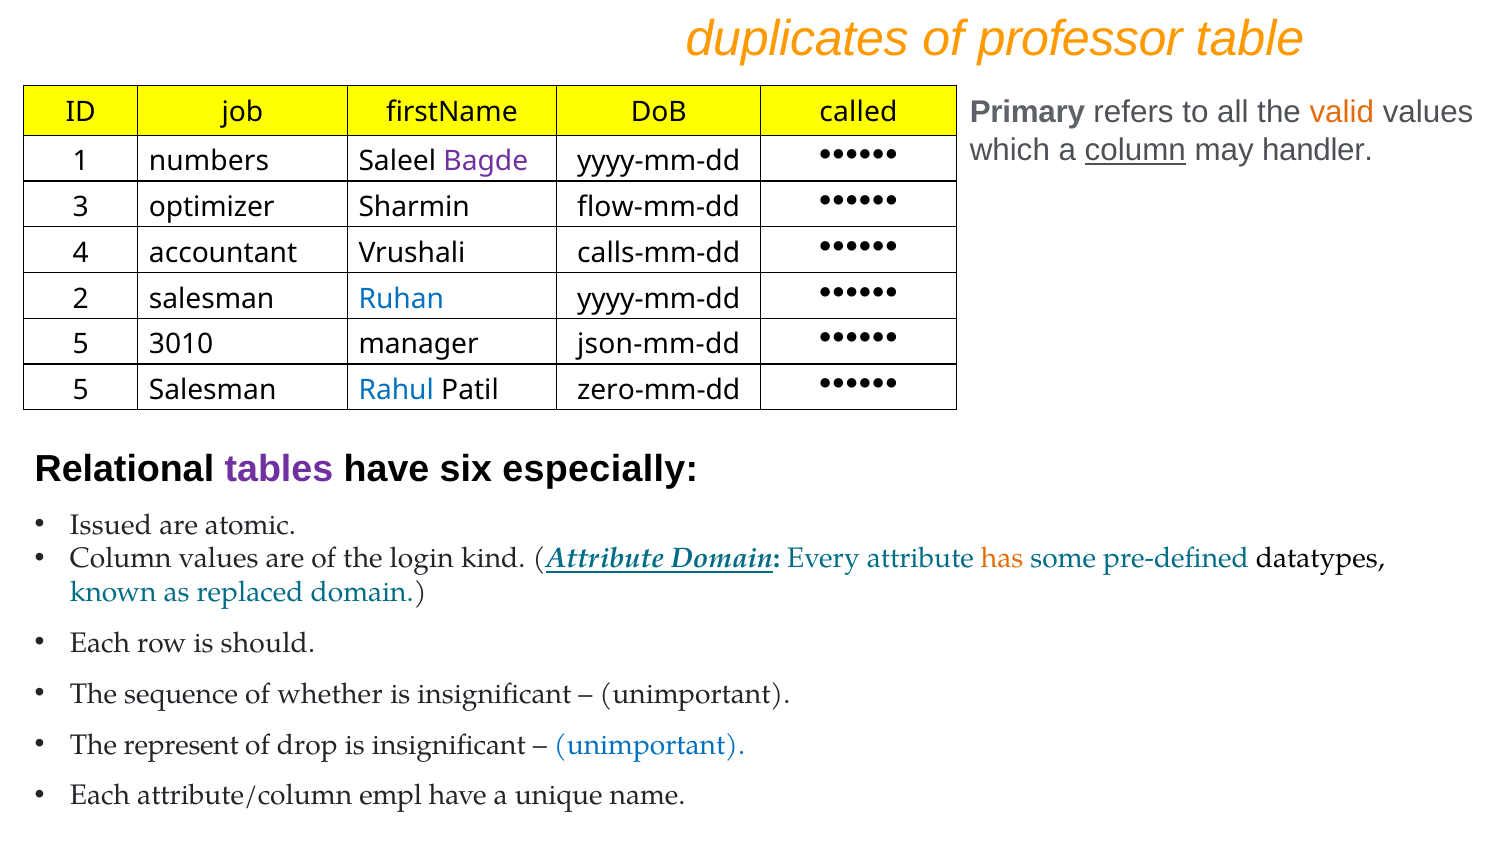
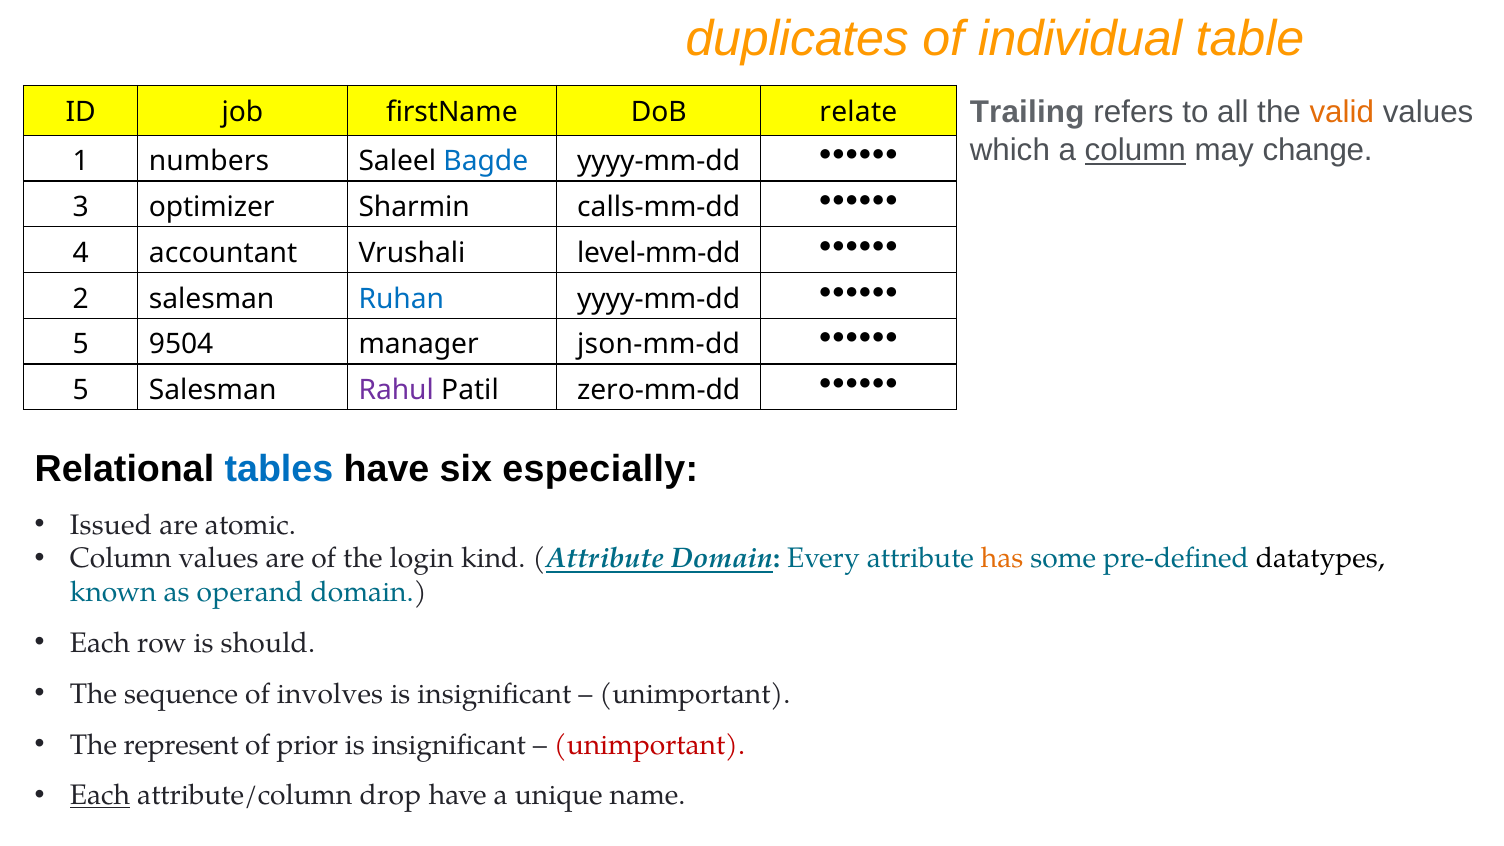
professor: professor -> individual (1080, 39)
Primary: Primary -> Trailing (1027, 113)
called: called -> relate (858, 112)
handler: handler -> change (1318, 150)
Bagde colour: purple -> blue (486, 162)
flow-mm-dd: flow-mm-dd -> calls-mm-dd (659, 207)
calls-mm-dd: calls-mm-dd -> level-mm-dd (659, 253)
3010: 3010 -> 9504 (181, 345)
Rahul colour: blue -> purple (396, 390)
tables colour: purple -> blue (279, 469)
replaced: replaced -> operand (250, 592)
whether: whether -> involves (330, 694)
drop: drop -> prior (308, 745)
unimportant colour: blue -> red (650, 745)
Each underline: none -> present (100, 795)
empl: empl -> drop (390, 795)
